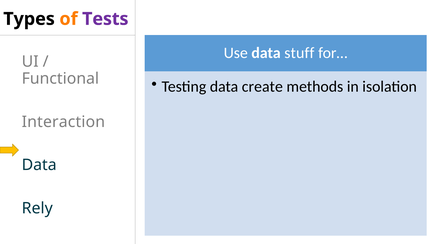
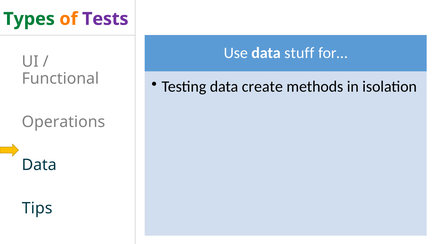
Types colour: black -> green (29, 19)
Interaction: Interaction -> Operations (63, 122)
Rely: Rely -> Tips (37, 208)
